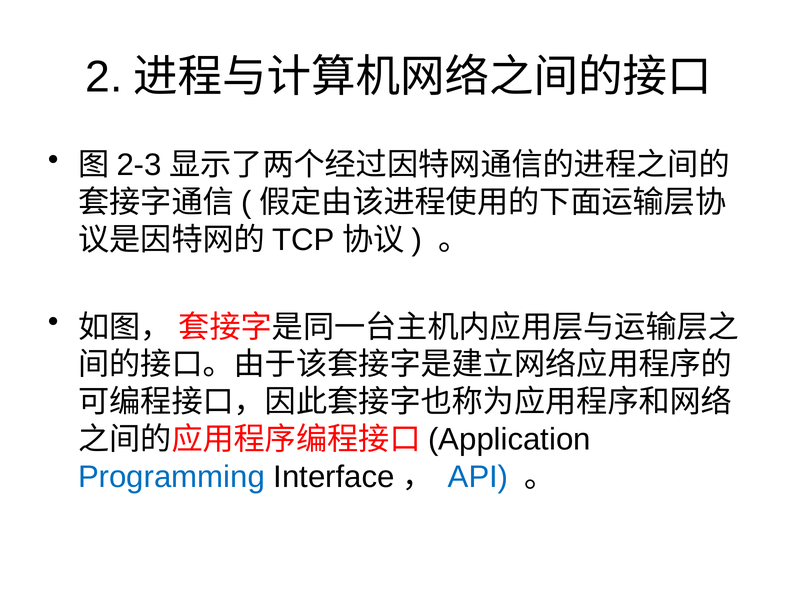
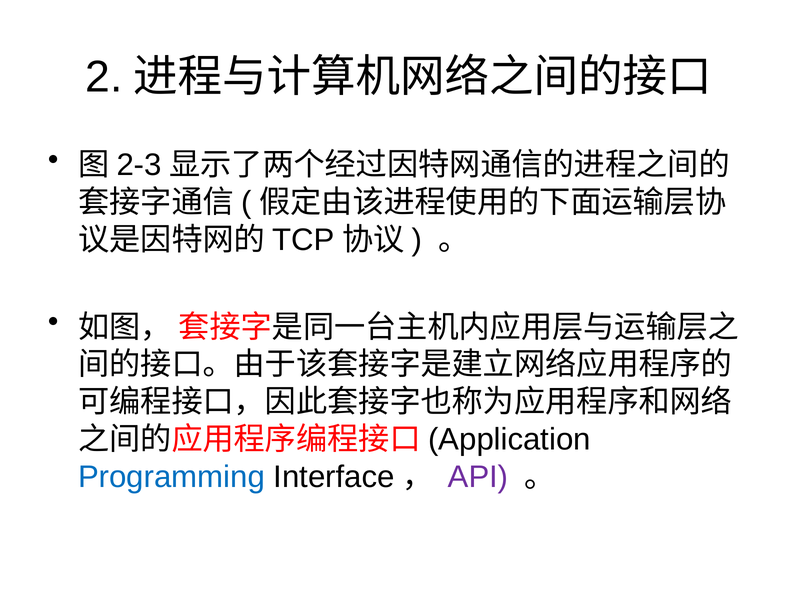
API colour: blue -> purple (478, 477)
